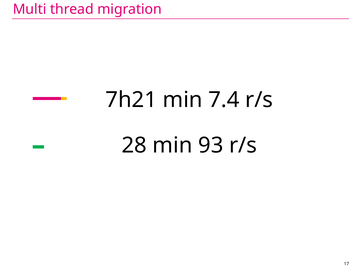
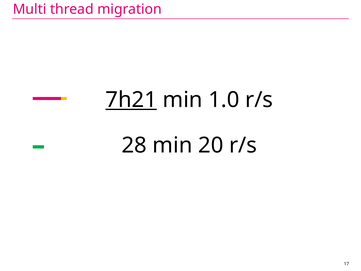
7h21 underline: none -> present (131, 100)
7.4: 7.4 -> 1.0 (224, 100)
93: 93 -> 20 (211, 145)
